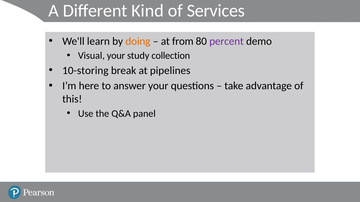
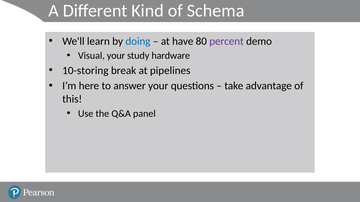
Services: Services -> Schema (216, 11)
doing colour: orange -> blue (138, 41)
from: from -> have (183, 41)
collection: collection -> hardware (171, 56)
